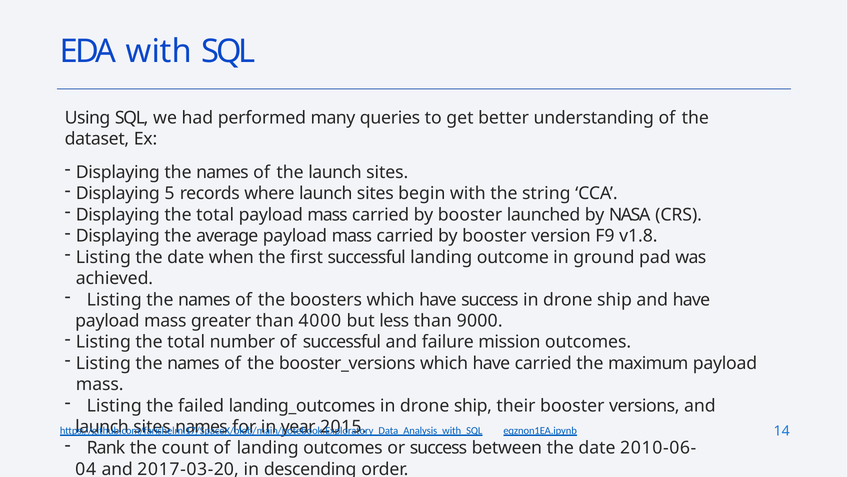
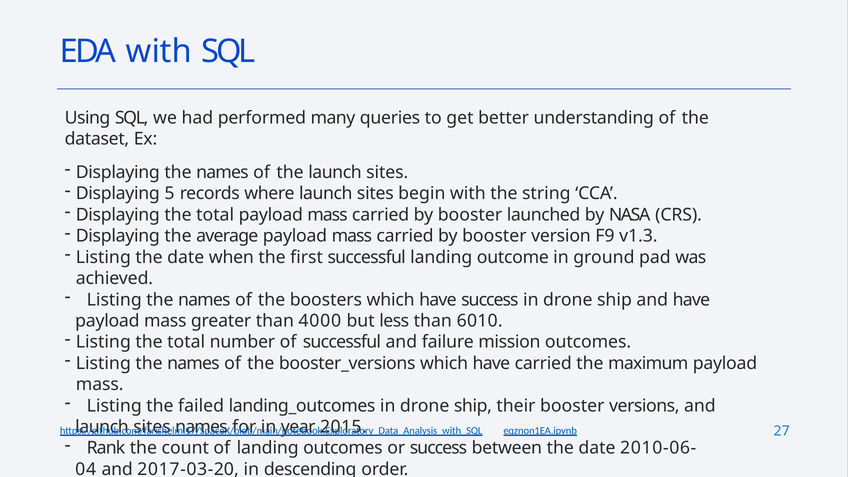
v1.8: v1.8 -> v1.3 (638, 236)
9000: 9000 -> 6010 (480, 321)
14: 14 -> 27 (782, 431)
